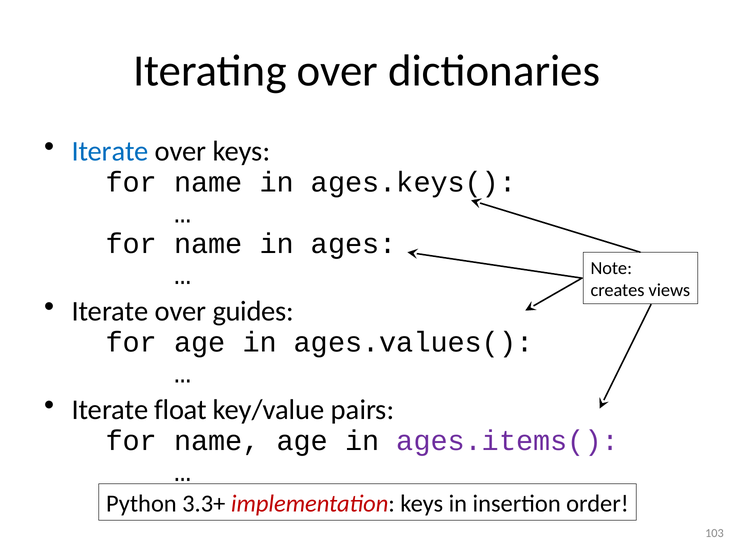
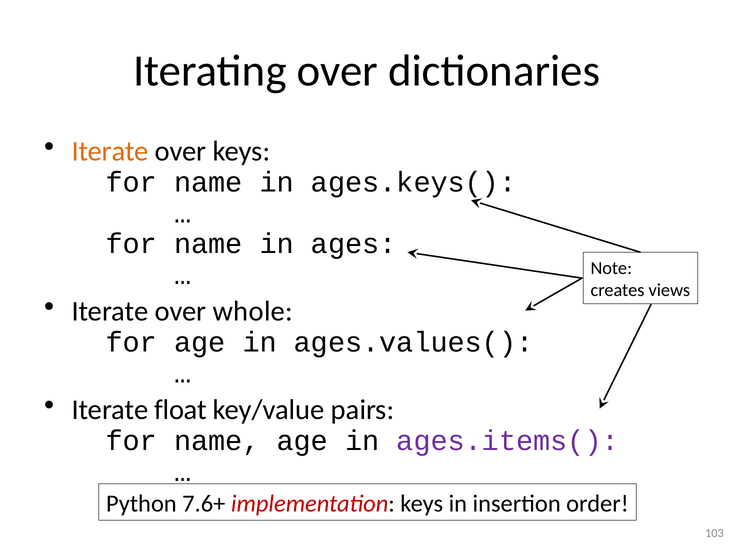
Iterate colour: blue -> orange (110, 151)
guides: guides -> whole (253, 311)
3.3+: 3.3+ -> 7.6+ (204, 503)
